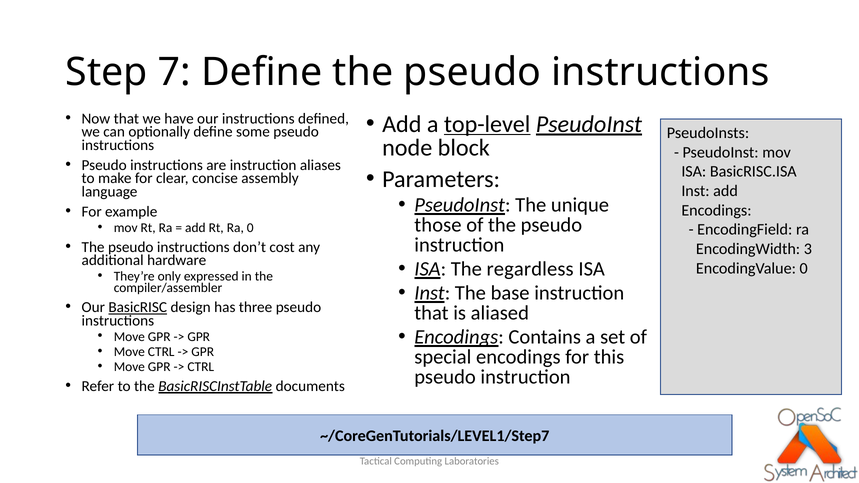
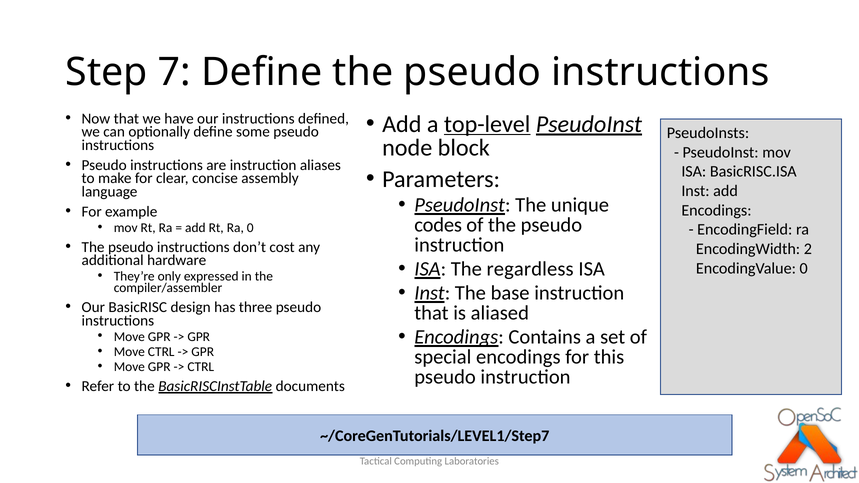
those: those -> codes (438, 225)
3: 3 -> 2 (808, 249)
BasicRISC underline: present -> none (138, 308)
